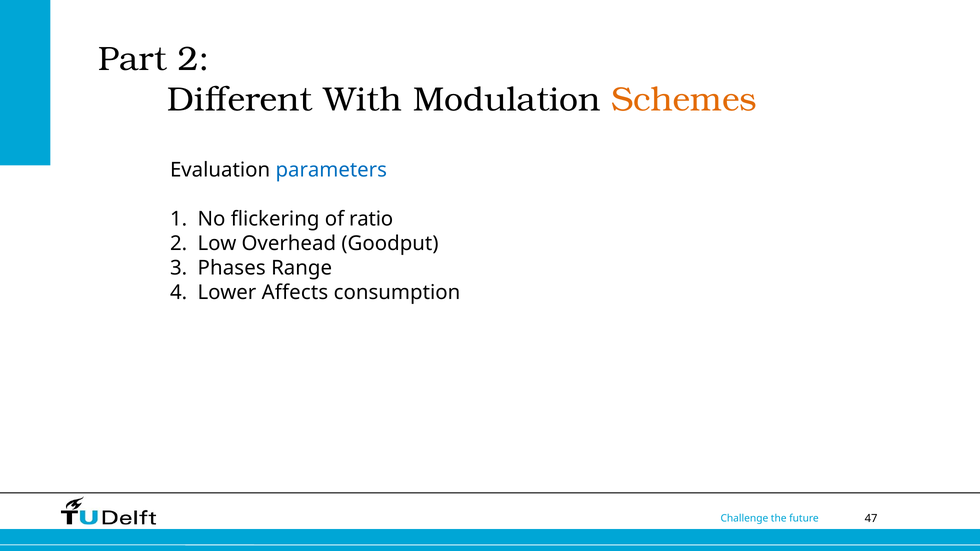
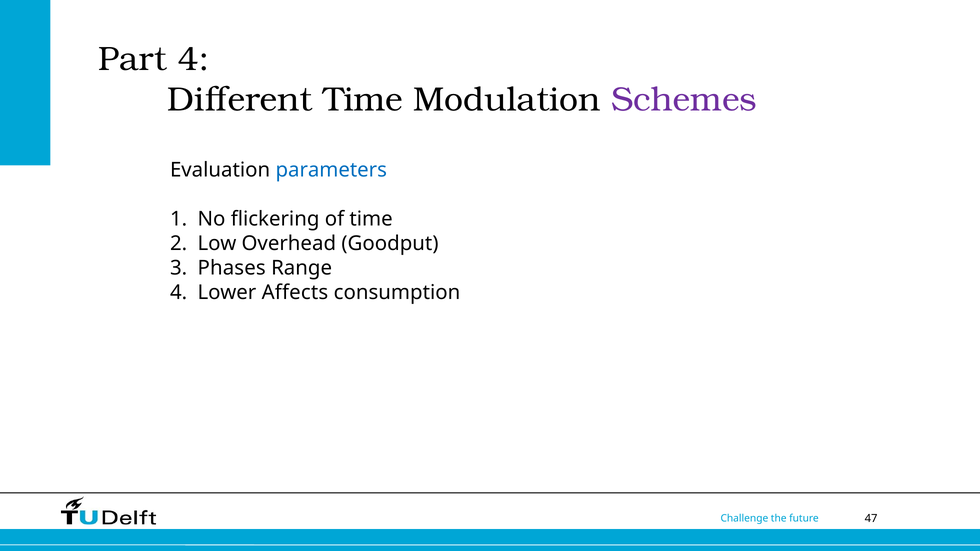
Part 2: 2 -> 4 (194, 59)
Different With: With -> Time (363, 100)
Schemes colour: orange -> purple (684, 100)
of ratio: ratio -> time (371, 219)
